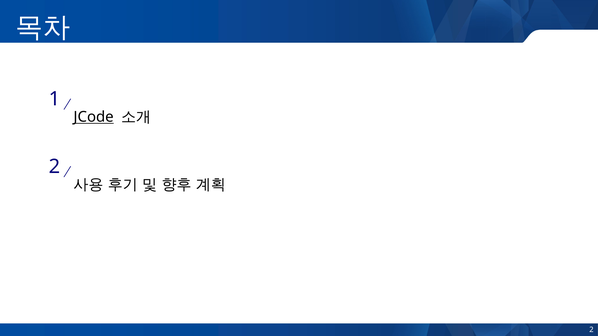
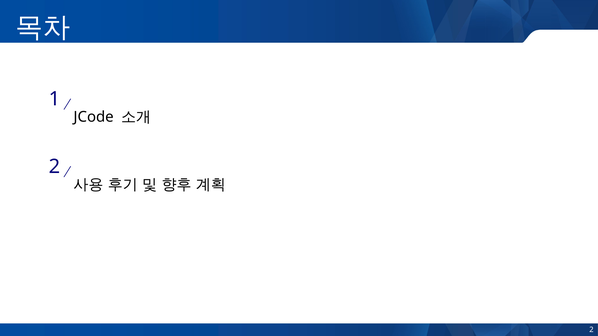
JCode underline: present -> none (94, 117)
